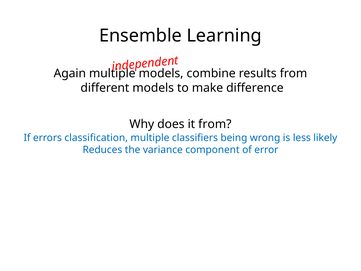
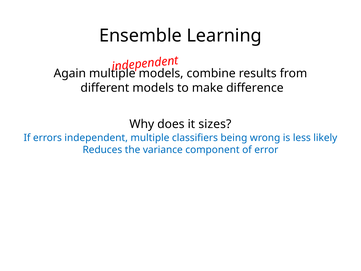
it from: from -> sizes (215, 124)
errors classification: classification -> independent (96, 138)
